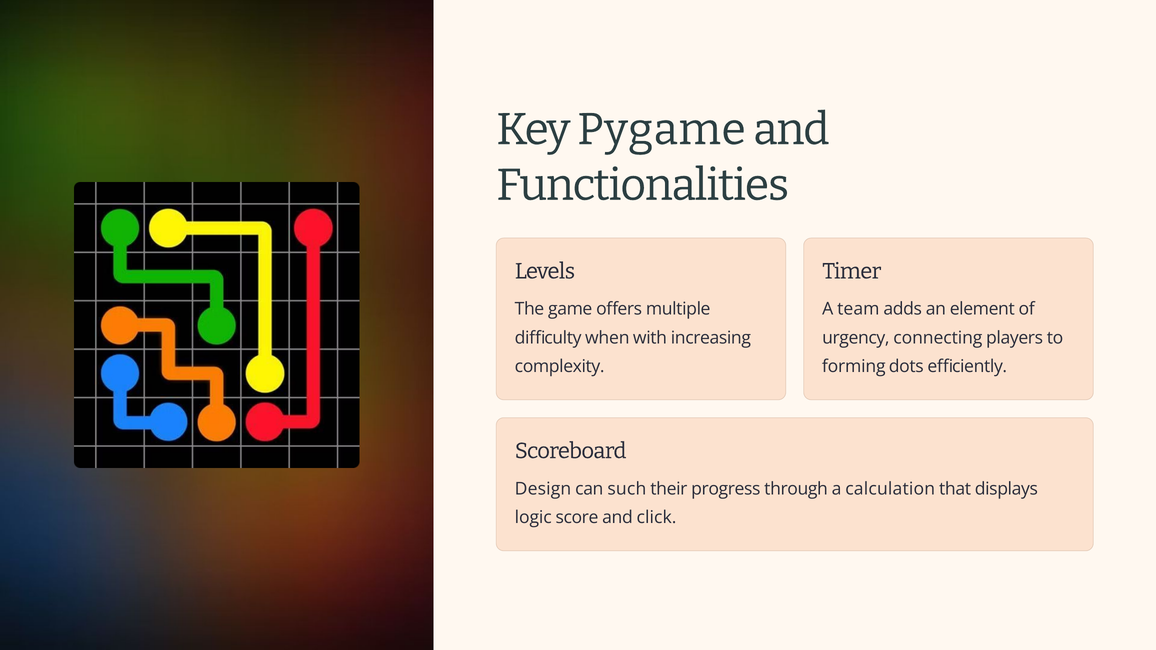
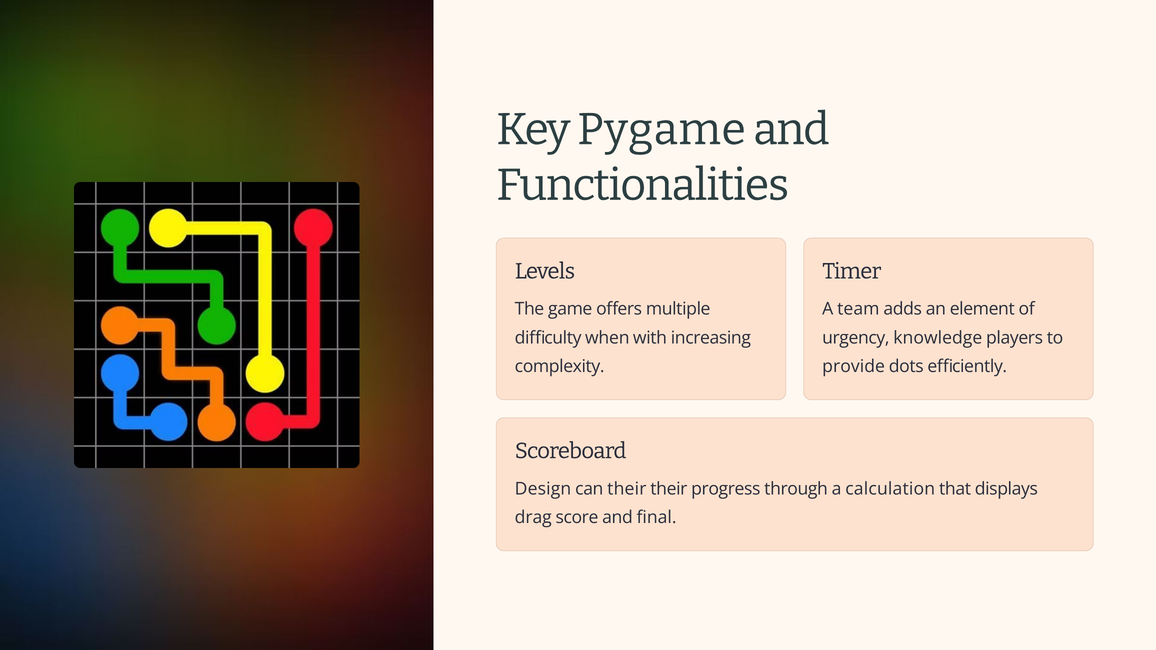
connecting: connecting -> knowledge (938, 338)
forming: forming -> provide (854, 366)
can such: such -> their (627, 489)
logic: logic -> drag (533, 518)
click: click -> final (657, 518)
